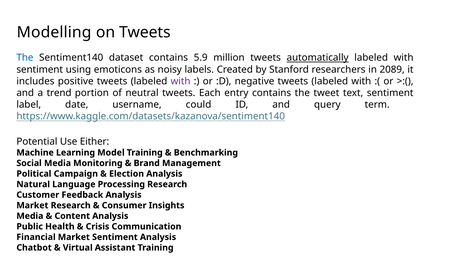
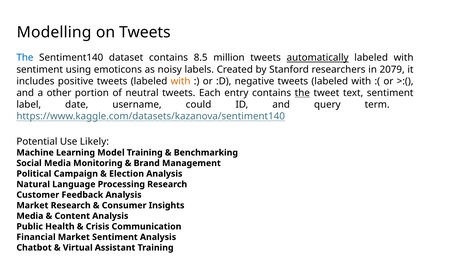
5.9: 5.9 -> 8.5 (201, 58)
2089: 2089 -> 2079 (392, 69)
with colour: purple -> orange (181, 81)
trend: trend -> other (59, 93)
the underline: none -> present (302, 93)
Either: Either -> Likely (94, 141)
